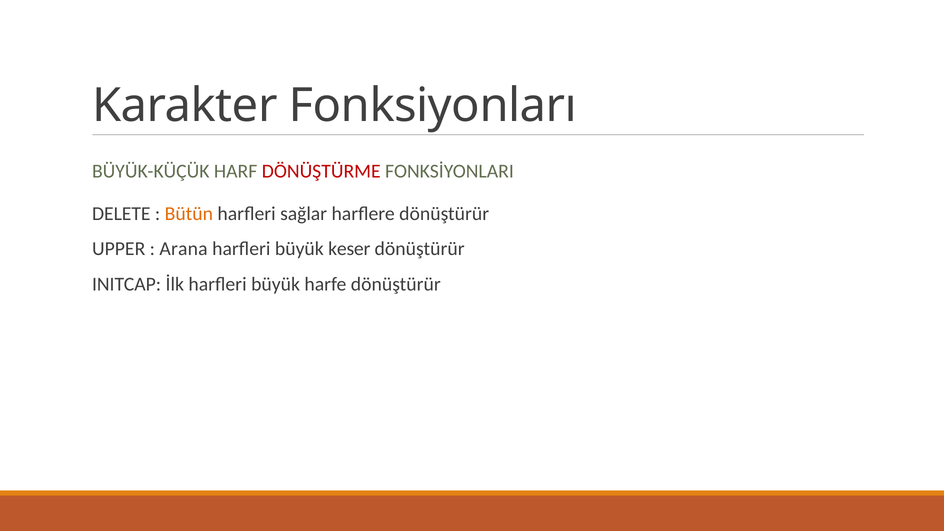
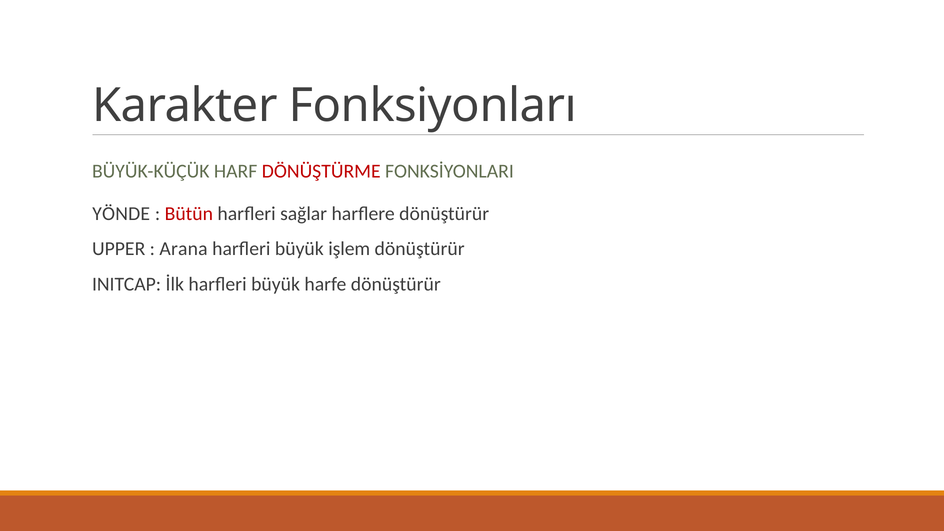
DELETE: DELETE -> YÖNDE (121, 214)
Bütün colour: orange -> red (189, 214)
keser: keser -> işlem (349, 249)
